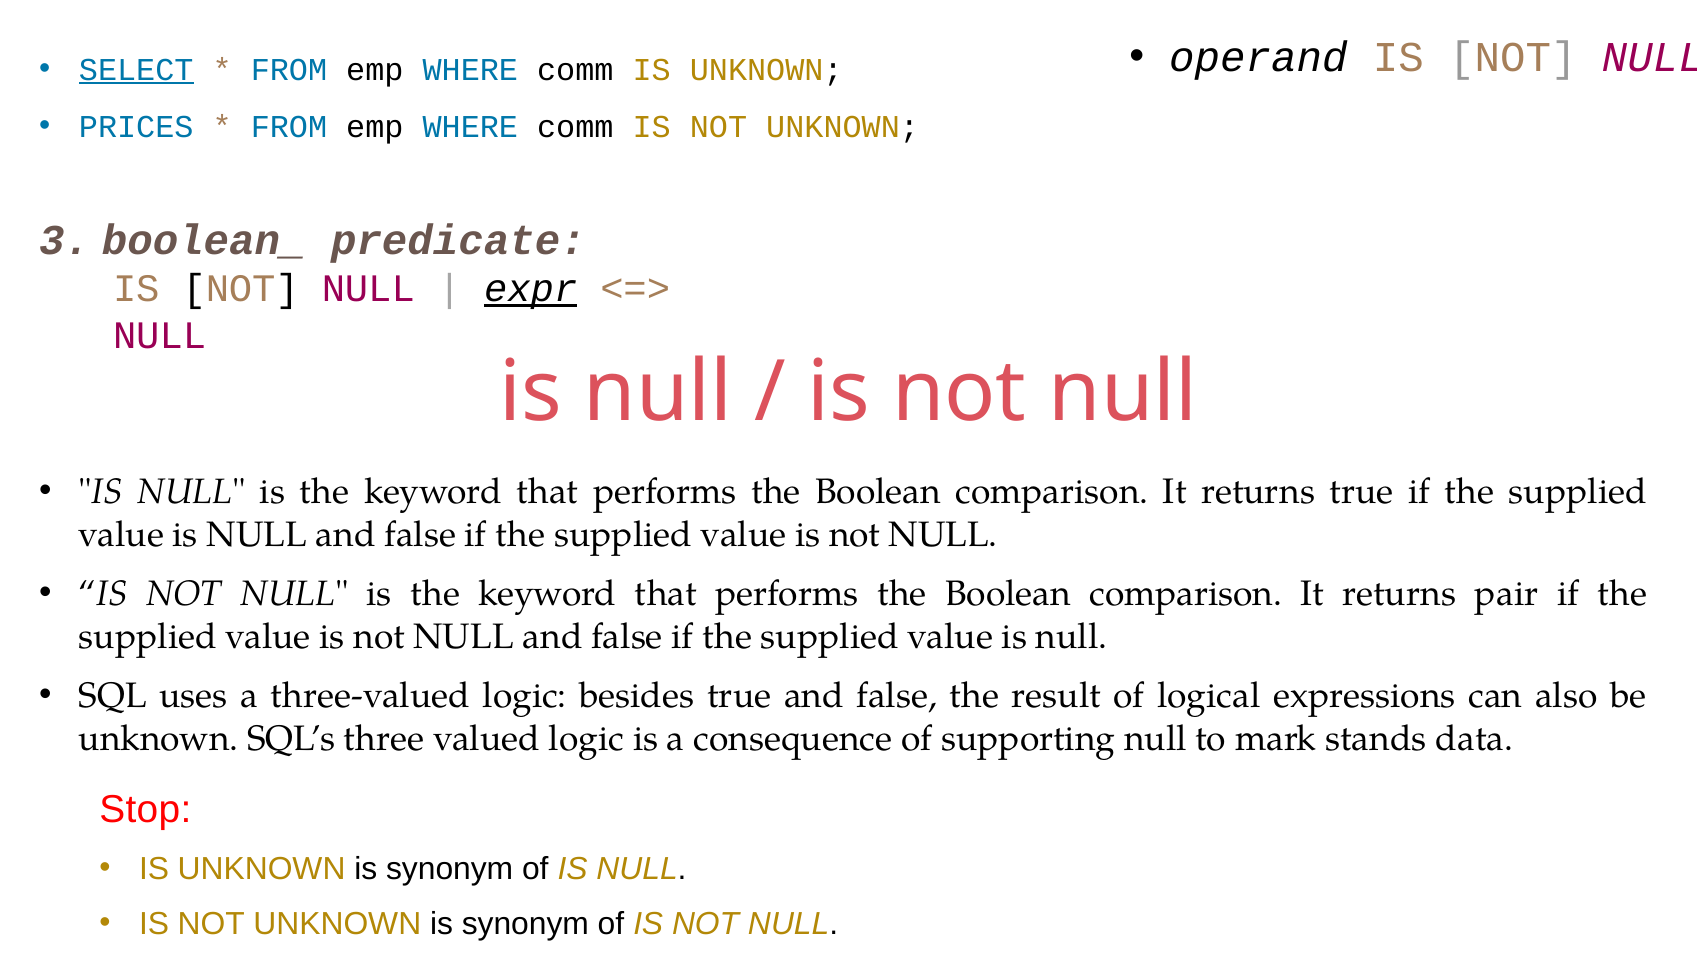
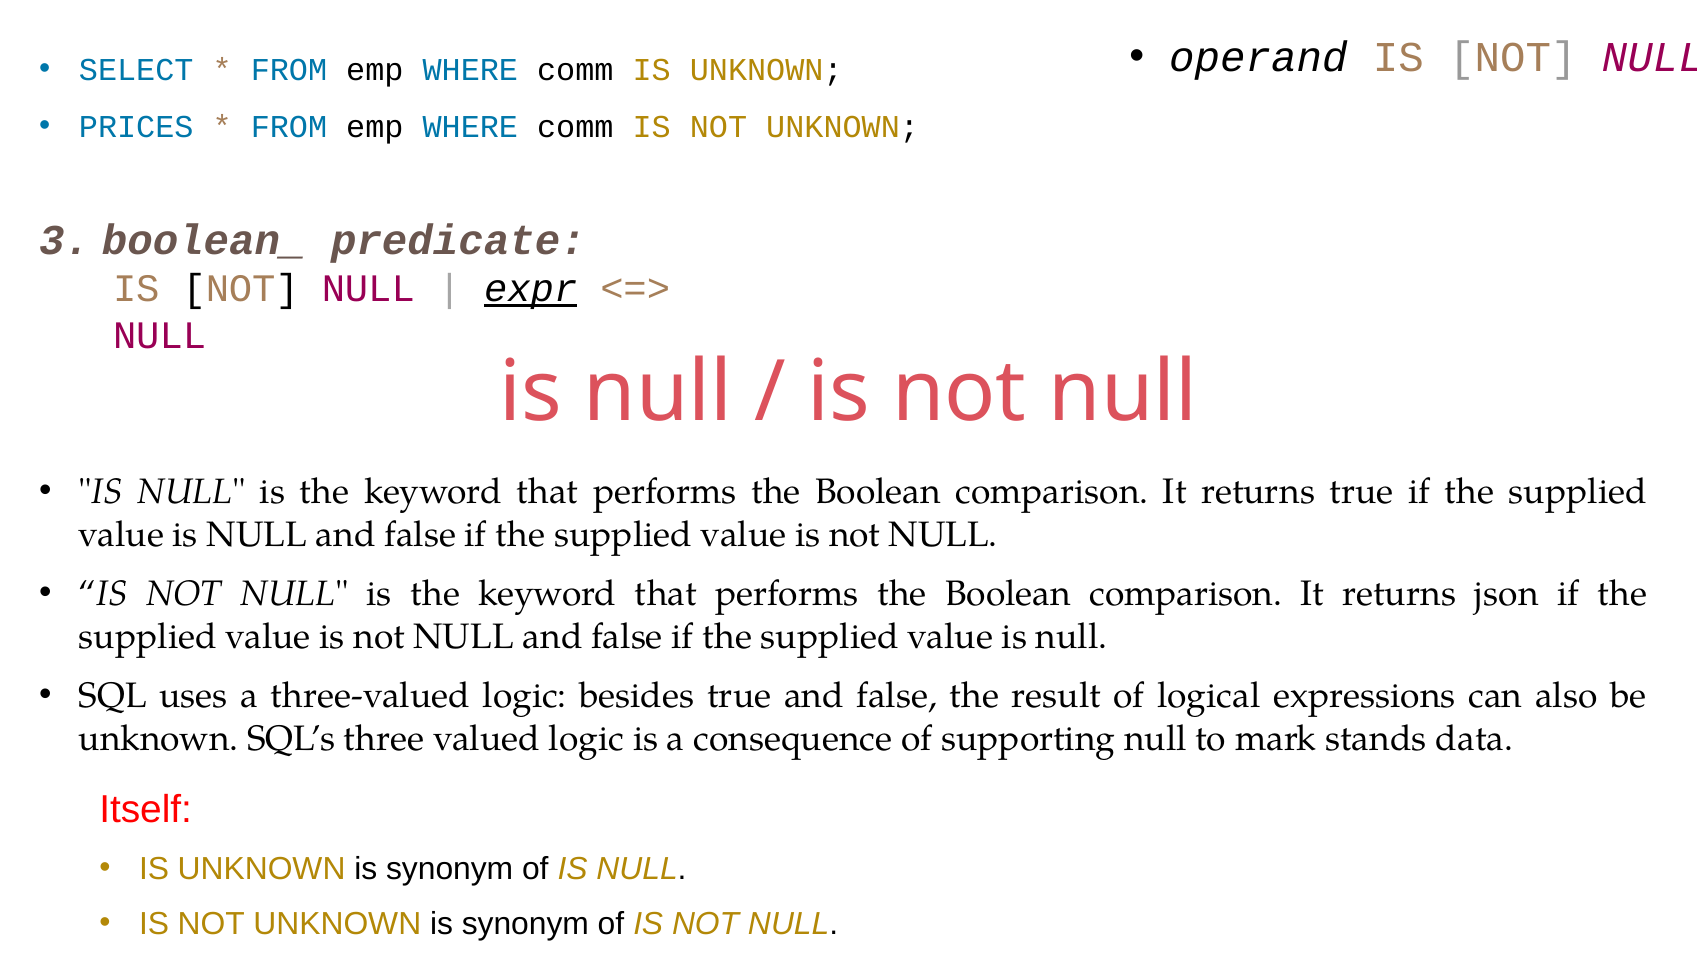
SELECT underline: present -> none (136, 70)
pair: pair -> json (1507, 594)
Stop: Stop -> Itself (146, 809)
